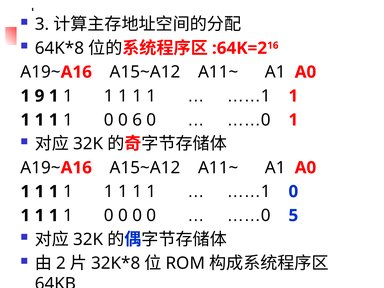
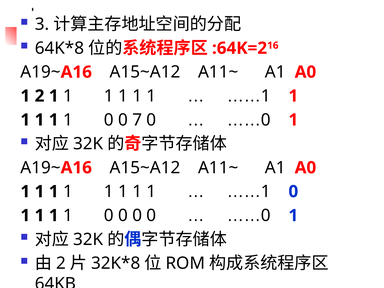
1 9: 9 -> 2 (40, 96)
6: 6 -> 7 (137, 120)
5: 5 -> 1 (293, 216)
